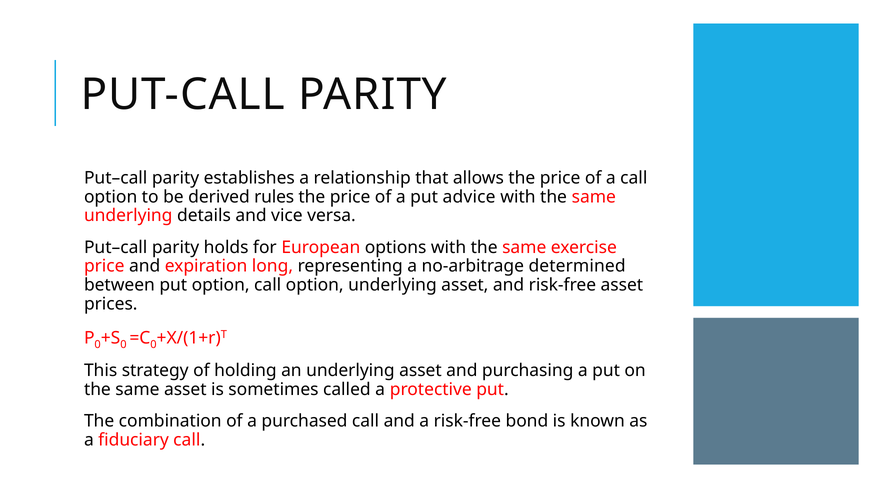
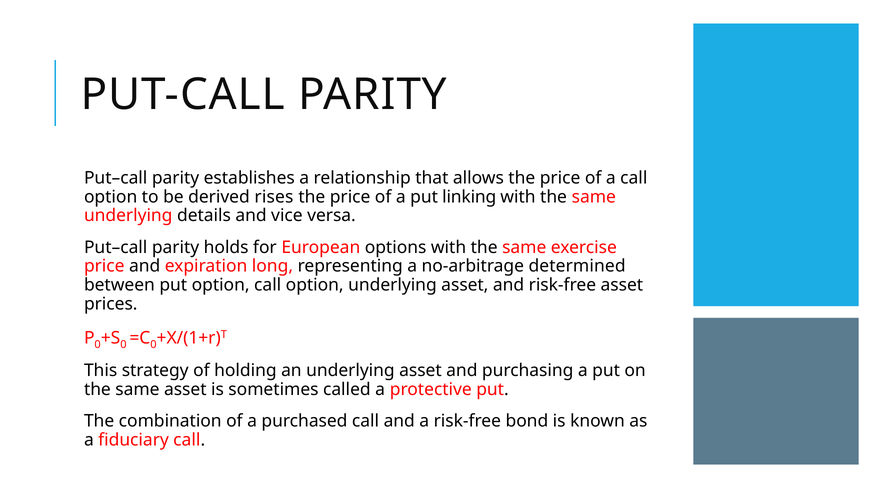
rules: rules -> rises (274, 197)
advice: advice -> linking (469, 197)
